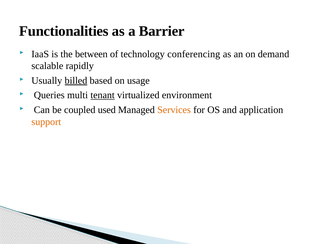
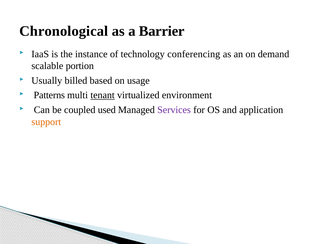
Functionalities: Functionalities -> Chronological (64, 31)
between: between -> instance (91, 54)
rapidly: rapidly -> portion (80, 66)
billed underline: present -> none (76, 80)
Queries: Queries -> Patterns (49, 95)
Services colour: orange -> purple (174, 110)
